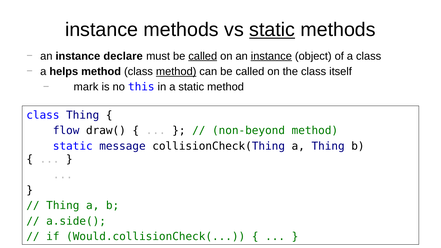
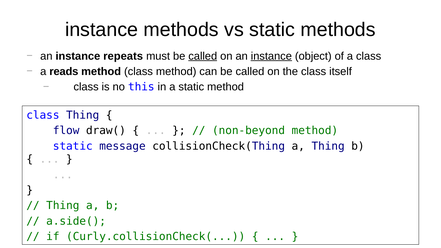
static underline: present -> none (272, 30)
declare: declare -> repeats (123, 56)
helps: helps -> reads (64, 71)
method underline: present -> none (176, 71)
mark: mark -> class (86, 87)
Would.collisionCheck(: Would.collisionCheck( -> Curly.collisionCheck( (156, 237)
